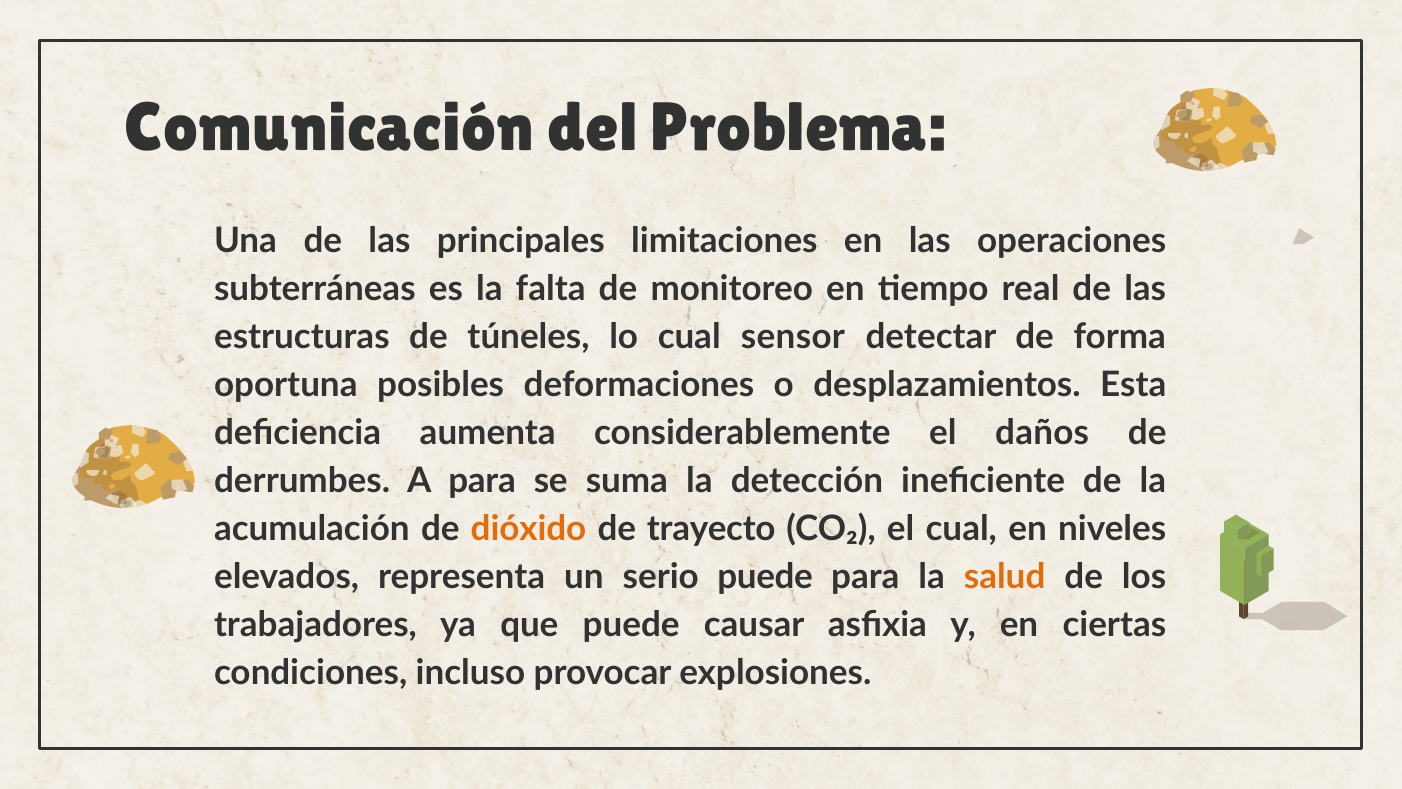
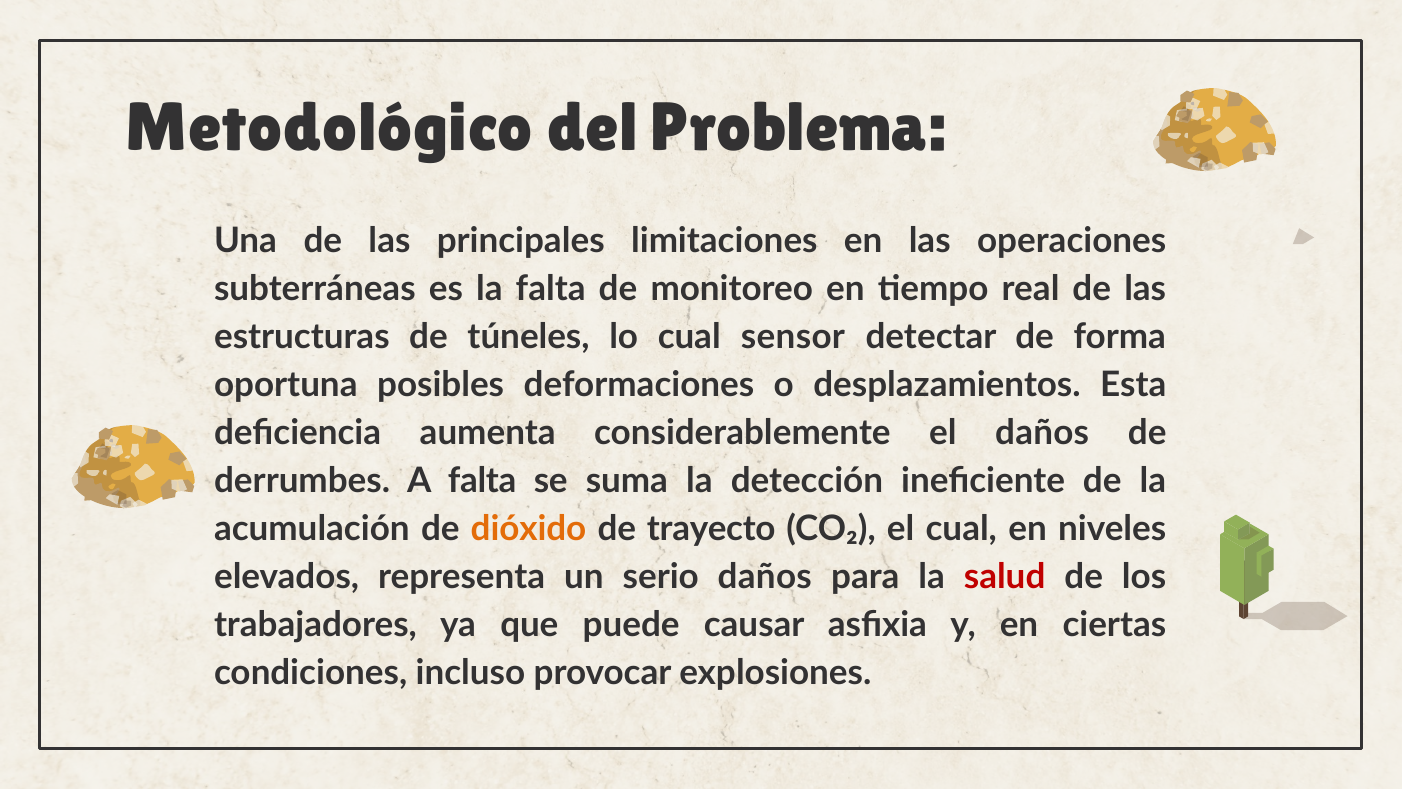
Comunicación: Comunicación -> Metodológico (329, 128)
A para: para -> falta (482, 481)
serio puede: puede -> daños (765, 576)
salud colour: orange -> red (1005, 576)
